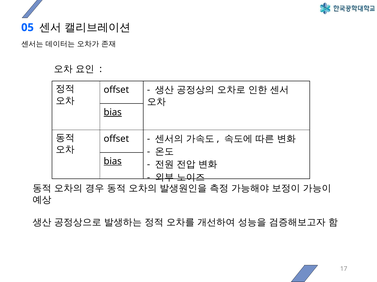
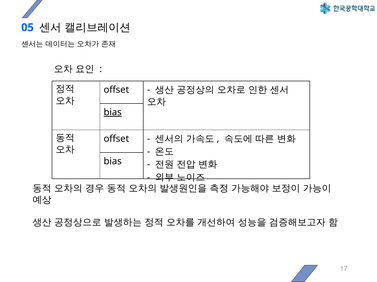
bias underline: present -> none (113, 162)
